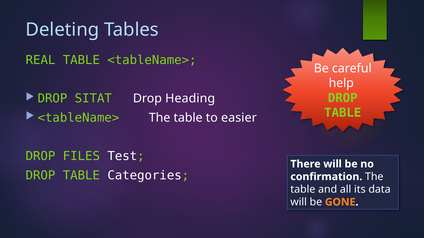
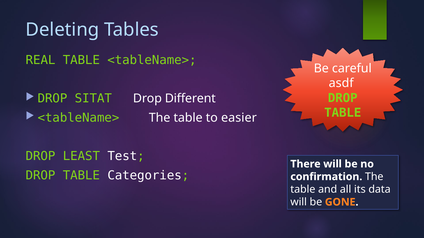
help: help -> asdf (341, 83)
Heading: Heading -> Different (190, 99)
FILES: FILES -> LEAST (81, 157)
